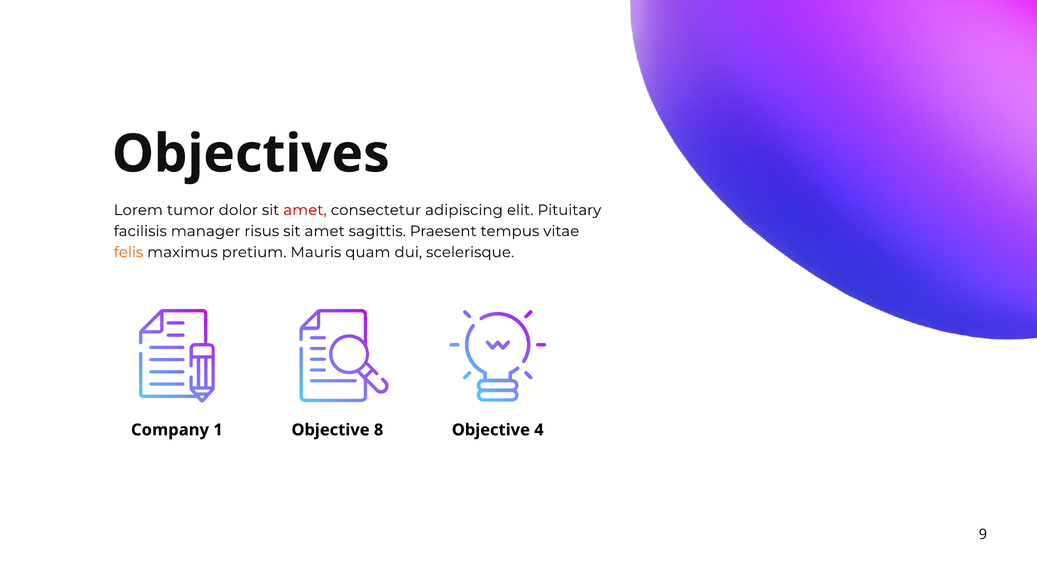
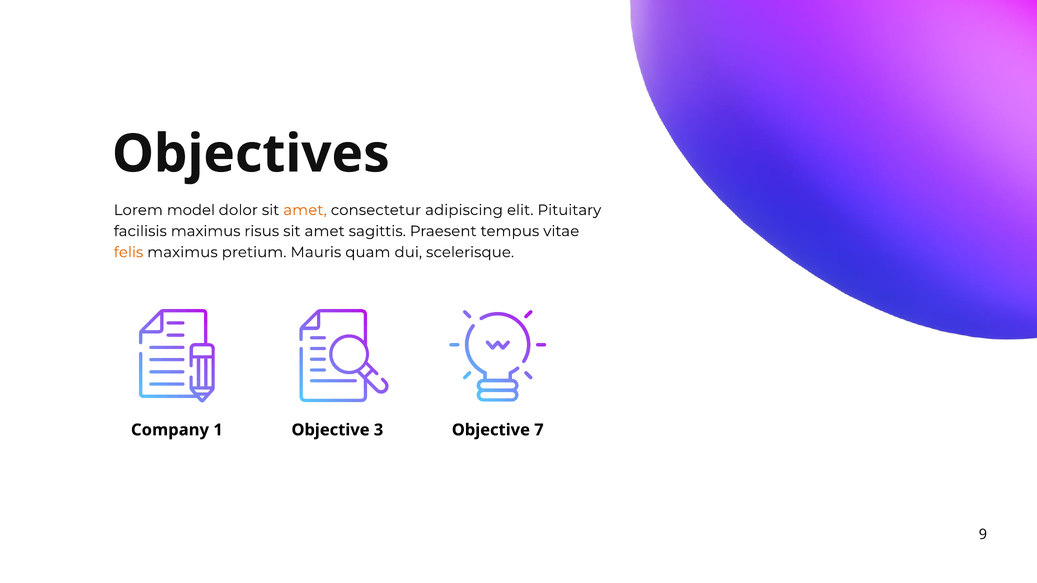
tumor: tumor -> model (191, 210)
amet colour: red -> orange (305, 210)
facilisis manager: manager -> maximus (206, 231)
8: 8 -> 3 (379, 430)
4: 4 -> 7 (539, 430)
